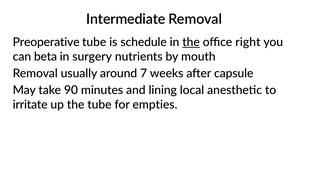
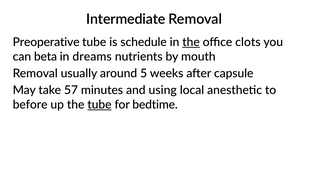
right: right -> clots (248, 42)
surgery: surgery -> dreams (92, 56)
7: 7 -> 5 (144, 73)
90: 90 -> 57 (71, 90)
lining: lining -> using (163, 90)
irritate: irritate -> before (30, 105)
tube underline: none -> present (99, 105)
empties: empties -> bedtime (155, 105)
